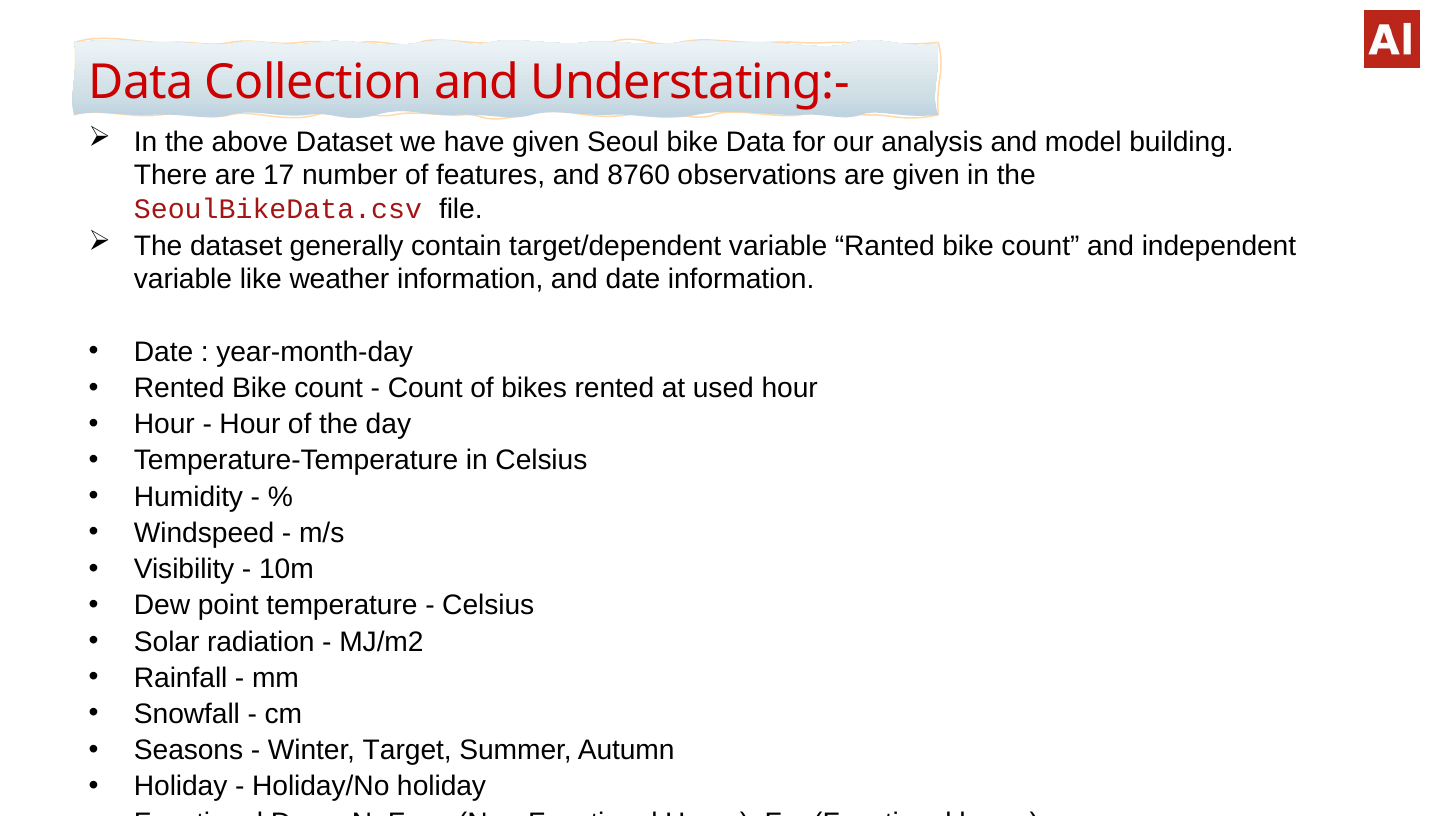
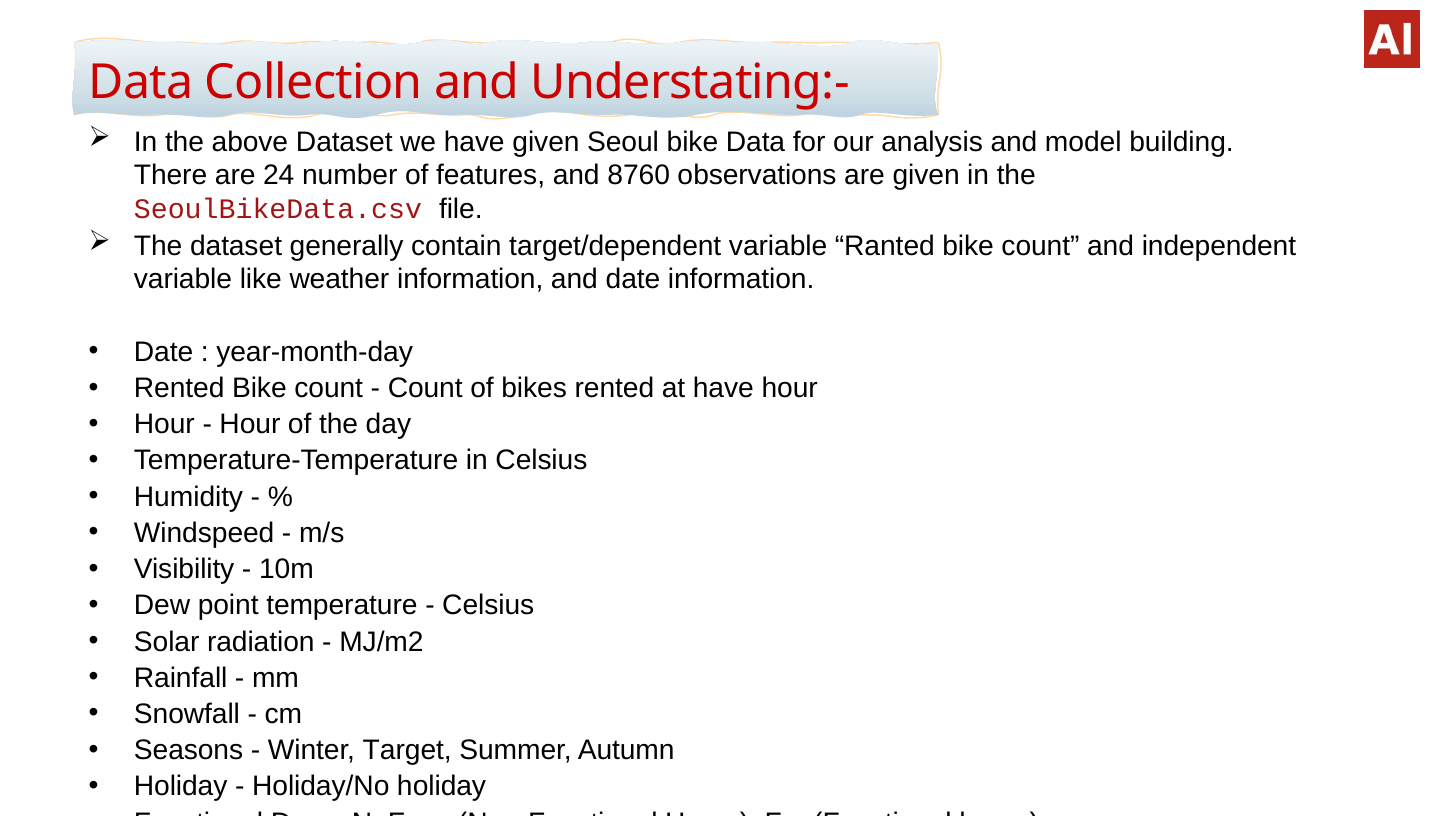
17: 17 -> 24 (279, 176)
at used: used -> have (723, 388)
